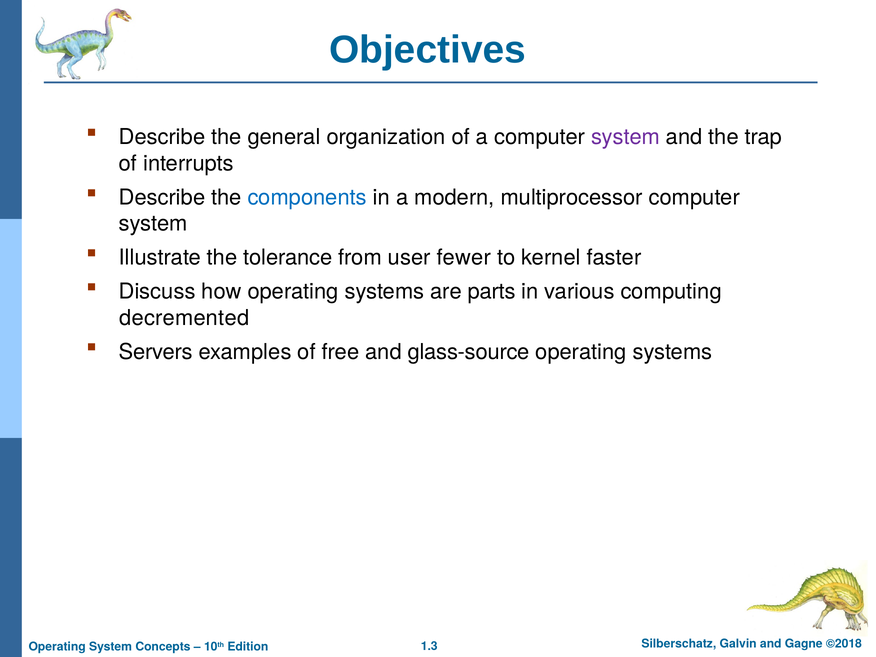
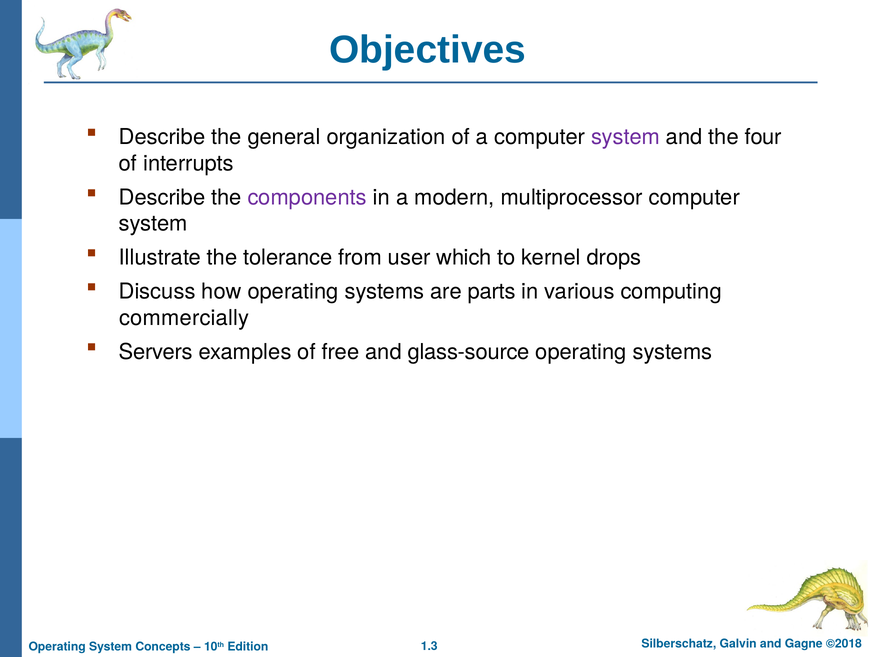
trap: trap -> four (763, 137)
components colour: blue -> purple (307, 197)
fewer: fewer -> which (464, 258)
faster: faster -> drops (614, 258)
decremented: decremented -> commercially (184, 318)
